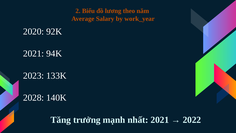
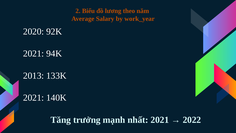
2023: 2023 -> 2013 (34, 76)
2028: 2028 -> 2021 (34, 98)
